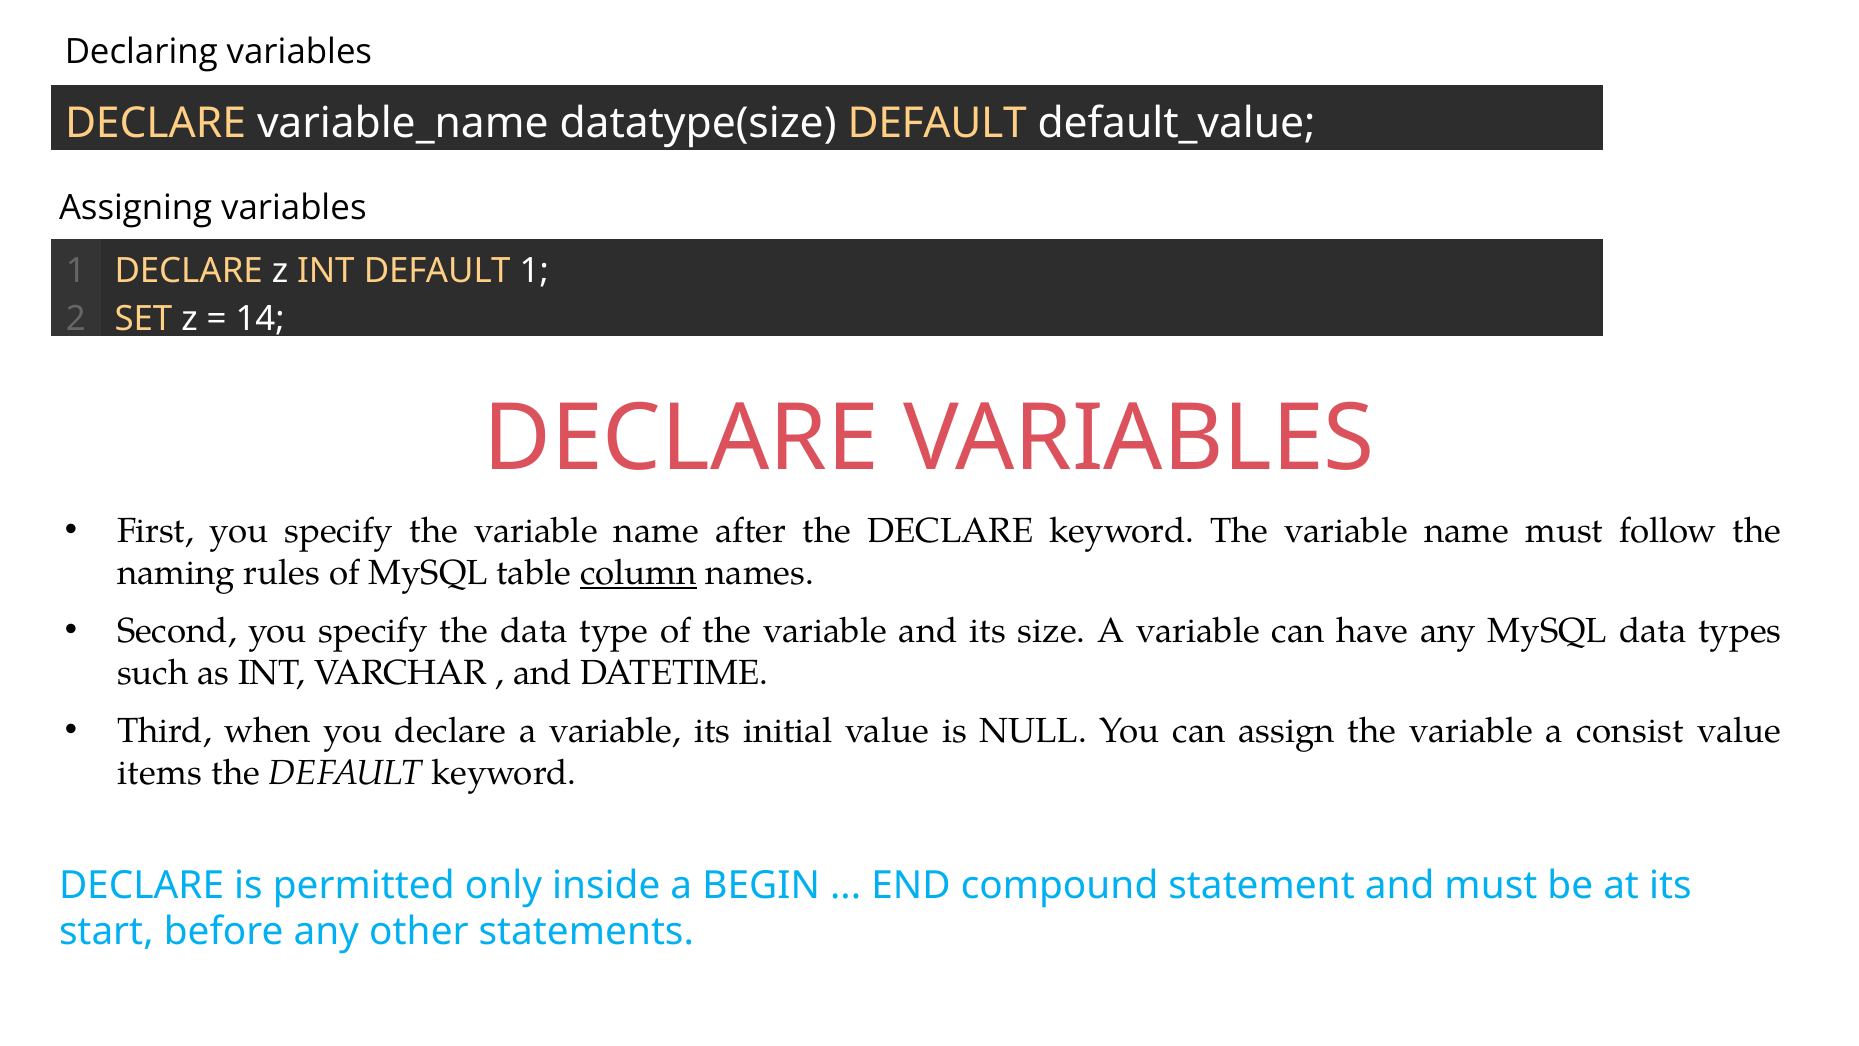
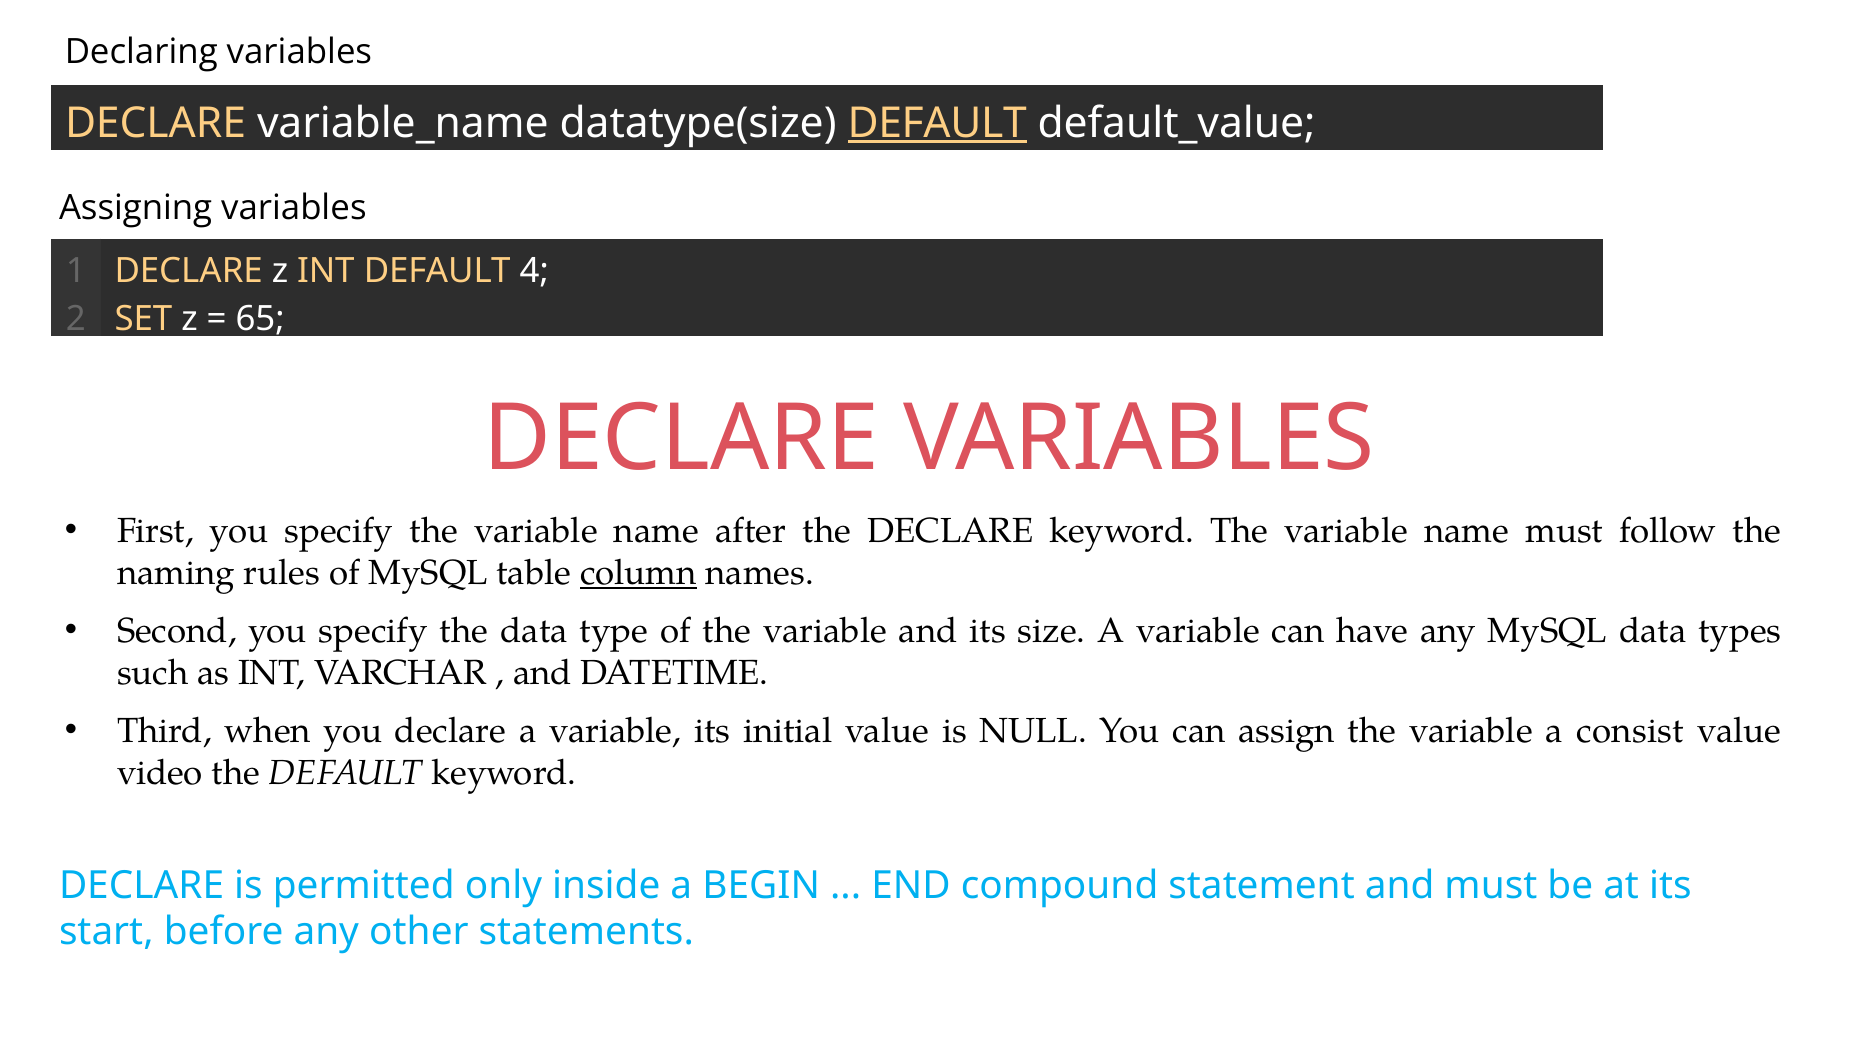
DEFAULT underline: none -> present (937, 123)
DEFAULT 1: 1 -> 4 (534, 271)
14: 14 -> 65 (260, 319)
items: items -> video (160, 773)
